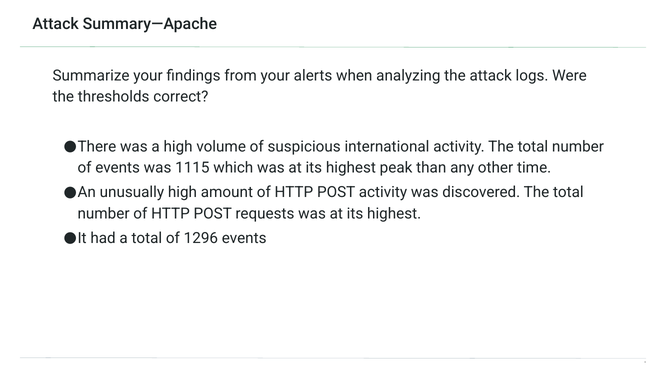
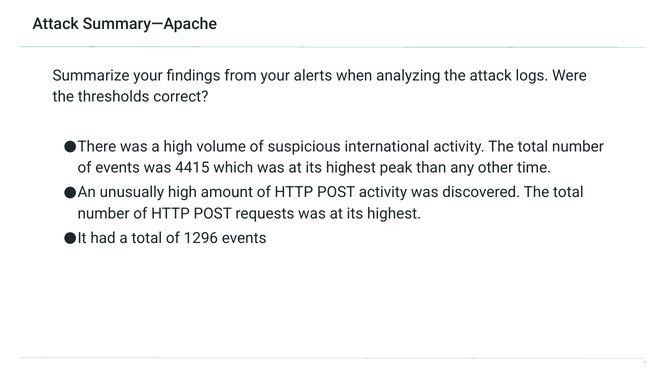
1115: 1115 -> 4415 (192, 168)
